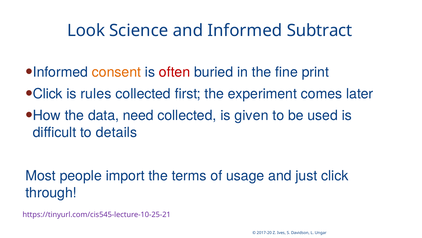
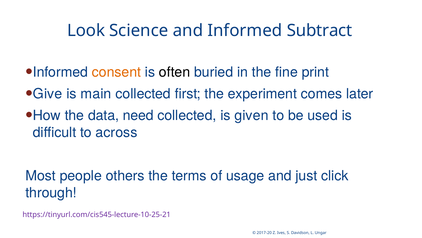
often colour: red -> black (175, 72)
Click: Click -> Give (48, 94)
rules: rules -> main (96, 94)
details: details -> across (117, 132)
import: import -> others (125, 175)
